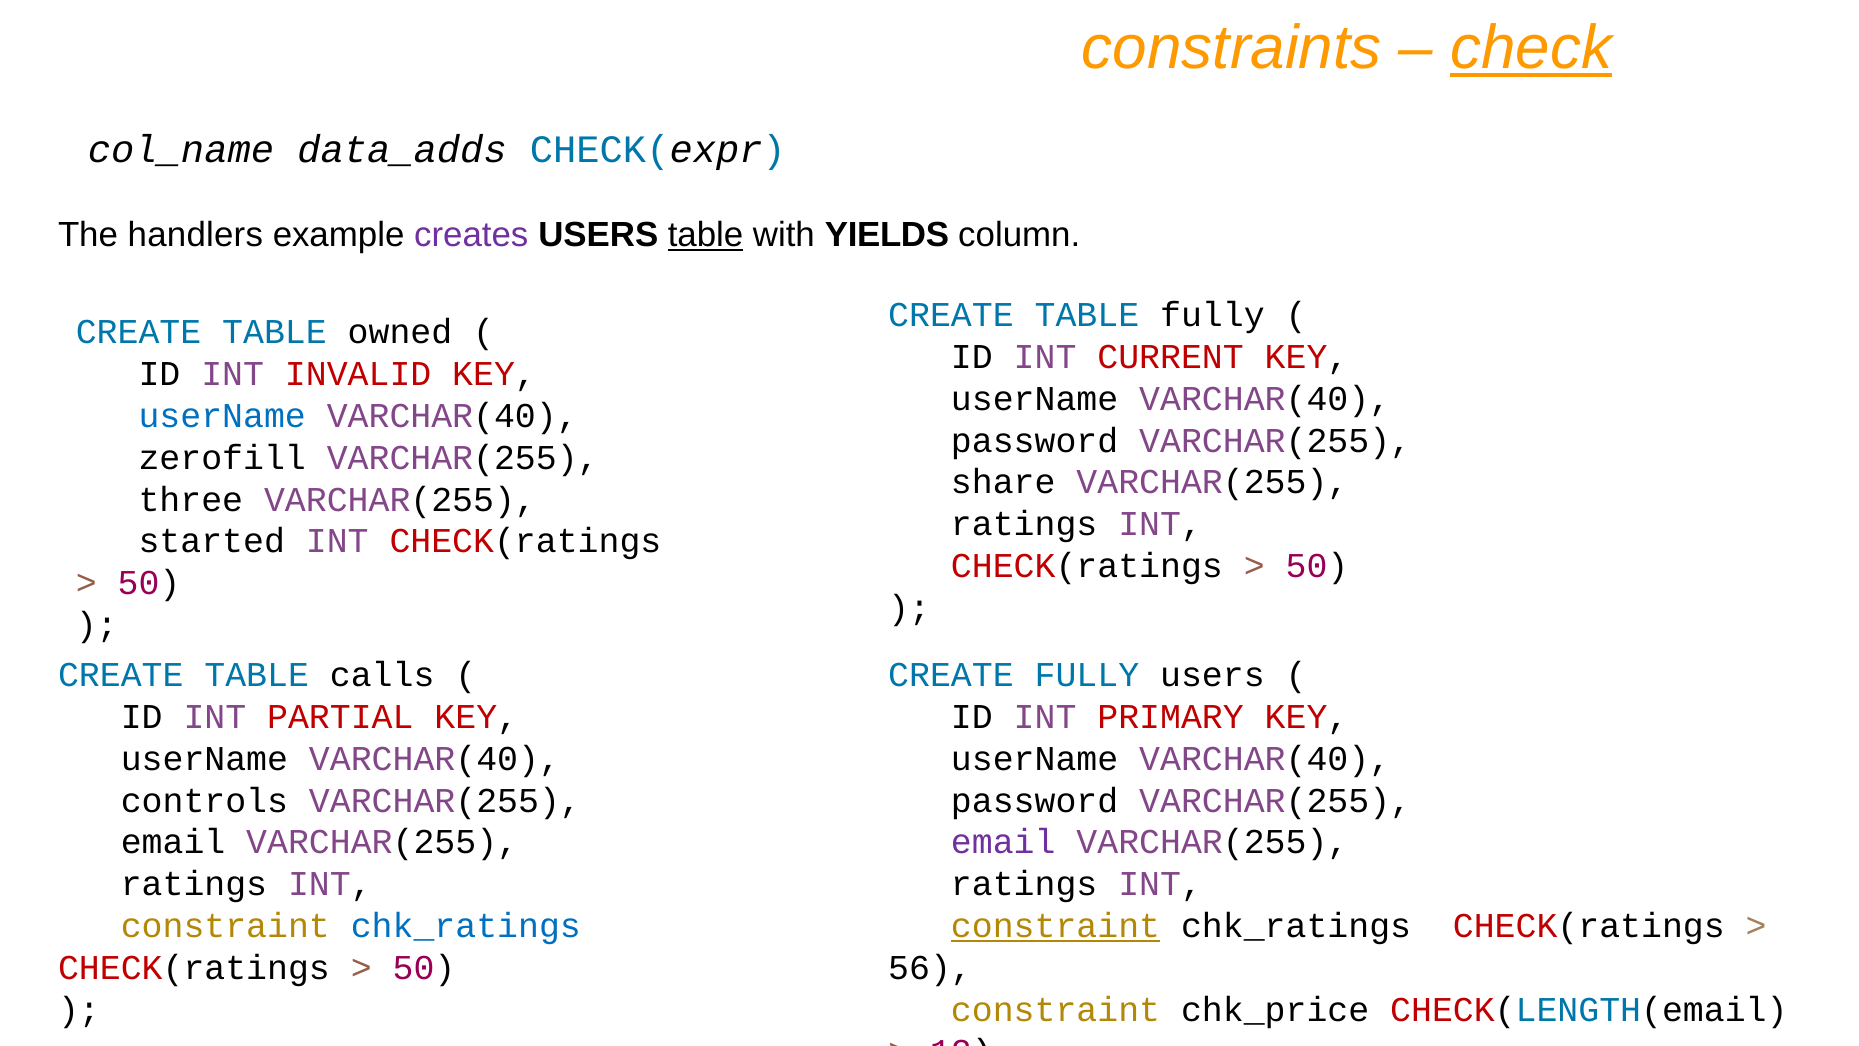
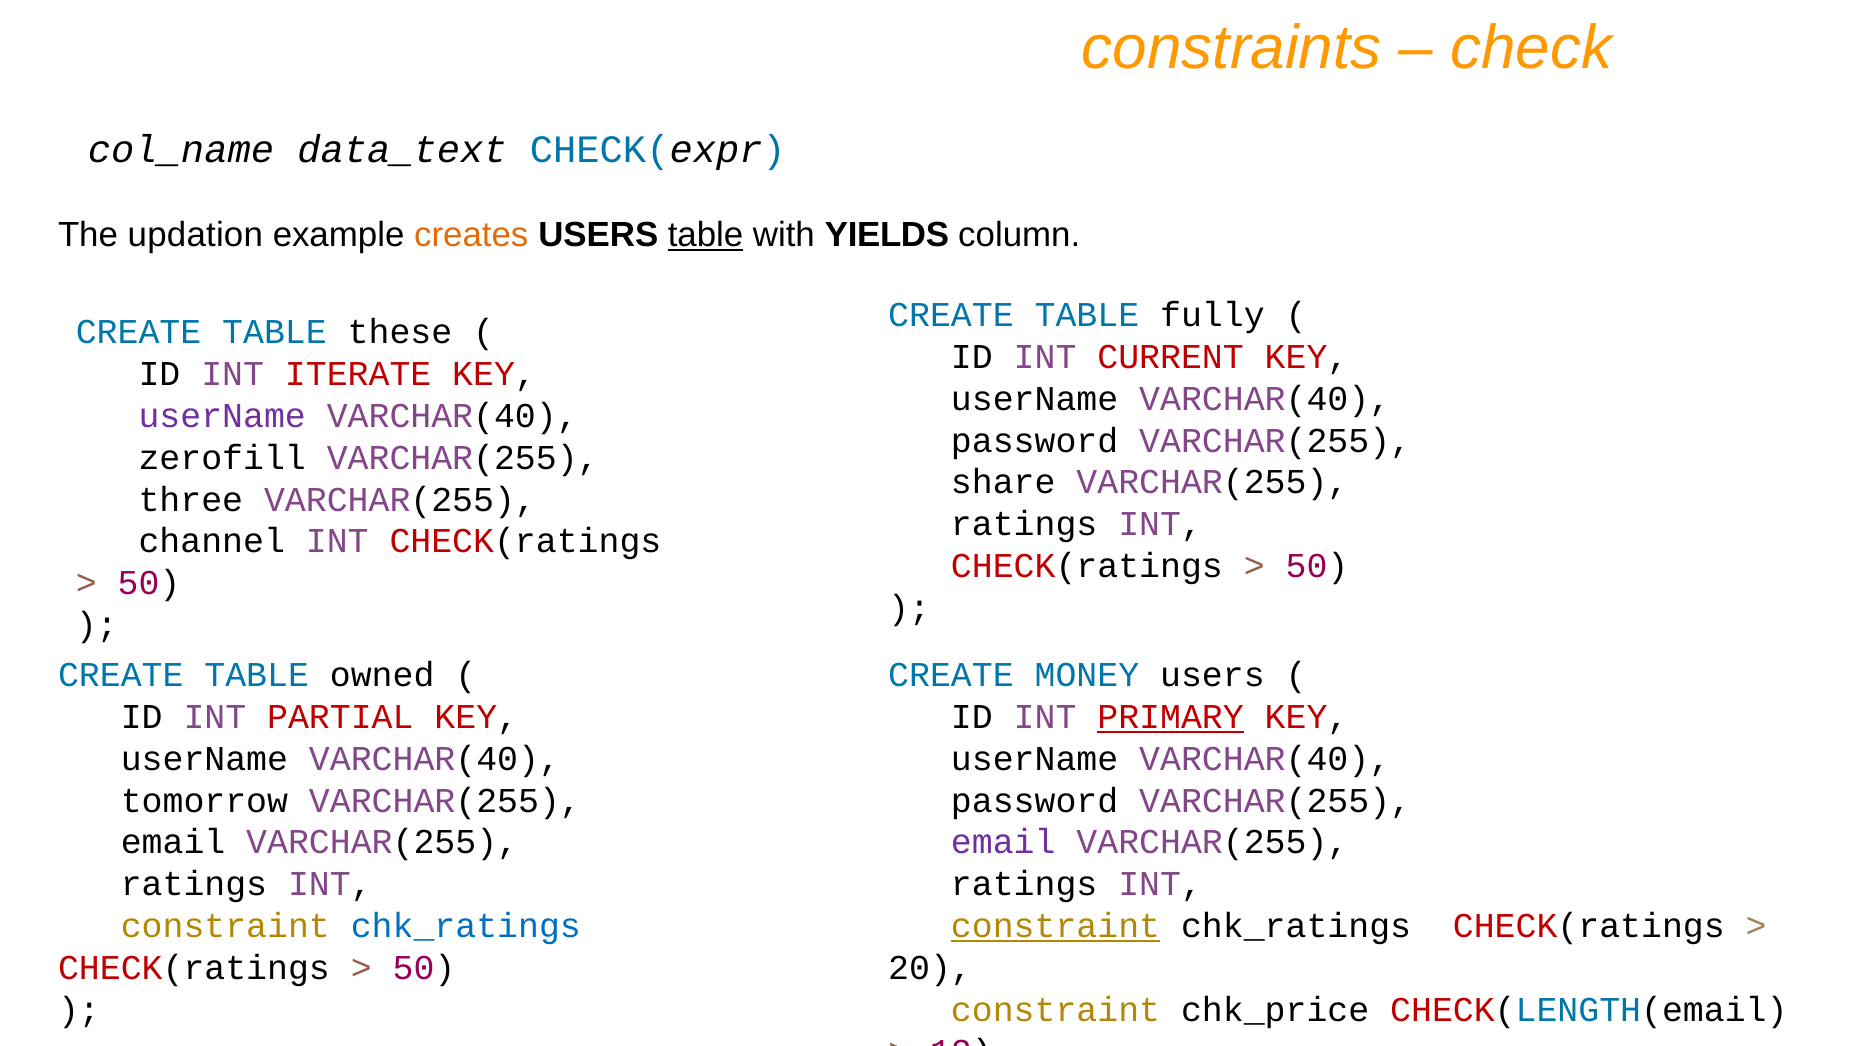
check underline: present -> none (1531, 48)
data_adds: data_adds -> data_text (402, 149)
handlers: handlers -> updation (195, 235)
creates colour: purple -> orange (471, 235)
owned: owned -> these (400, 332)
INVALID: INVALID -> ITERATE (358, 374)
userName colour: blue -> purple (222, 416)
started: started -> channel (212, 541)
calls: calls -> owned (382, 675)
CREATE FULLY: FULLY -> MONEY (1087, 675)
PRIMARY underline: none -> present (1171, 717)
controls: controls -> tomorrow (204, 800)
56: 56 -> 20 (930, 968)
